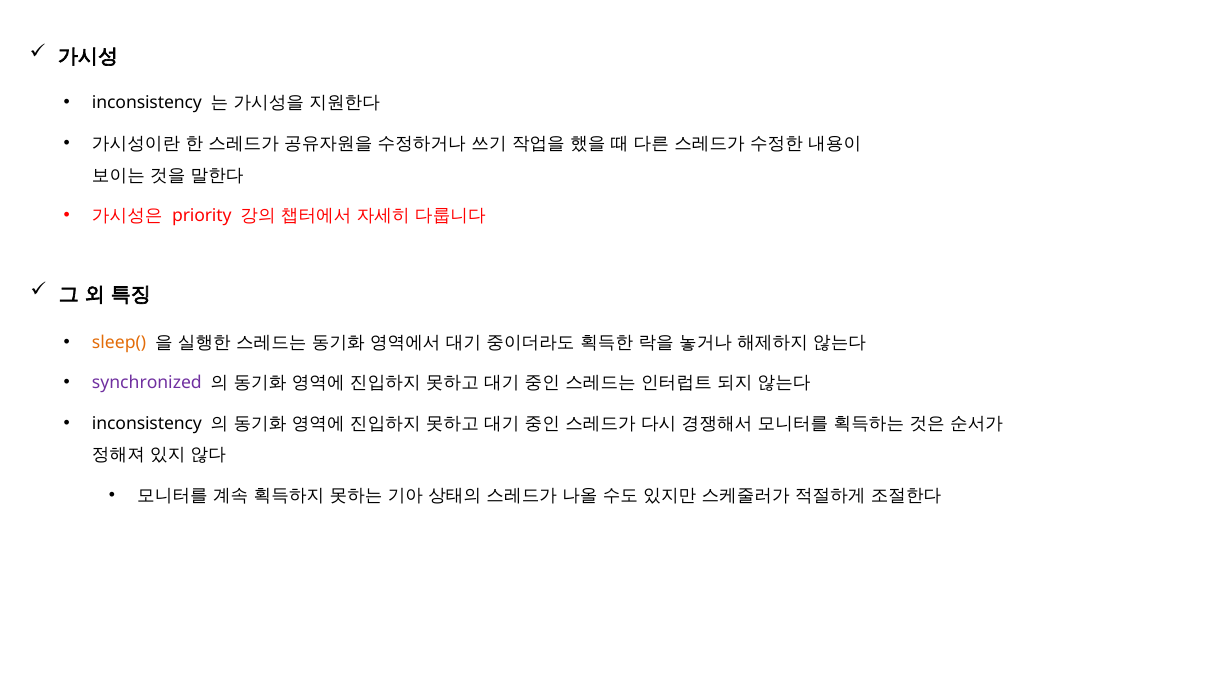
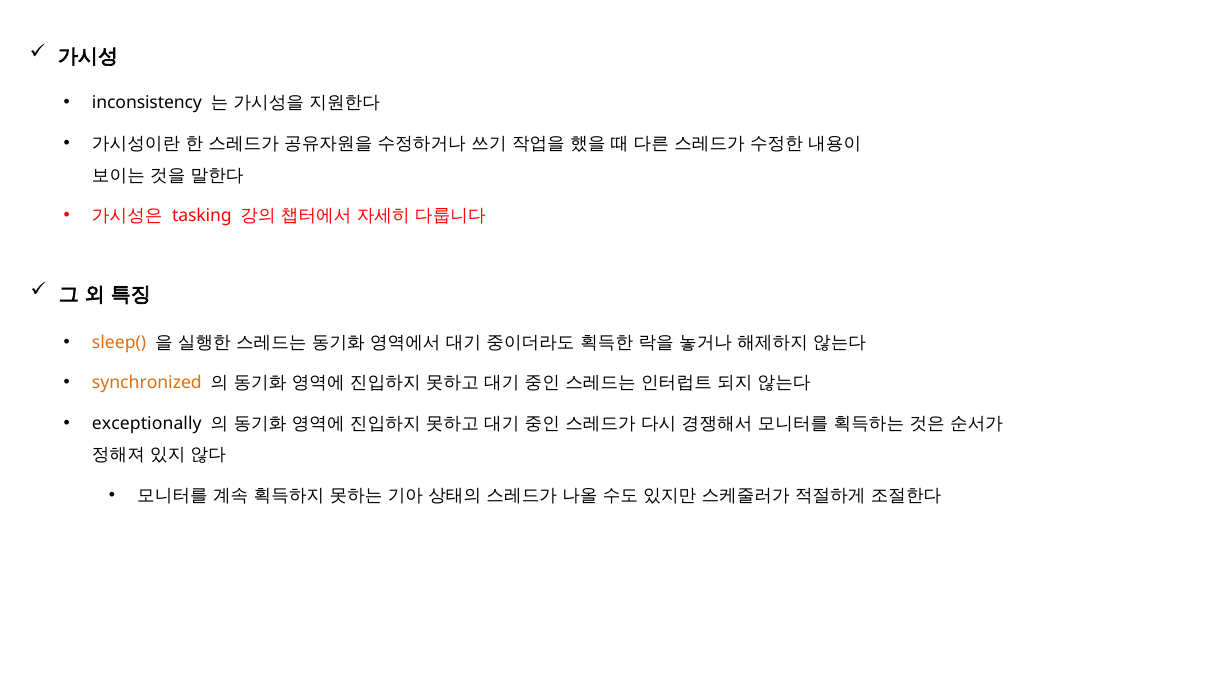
priority: priority -> tasking (202, 216)
synchronized colour: purple -> orange (147, 383)
inconsistency: inconsistency -> exceptionally (147, 423)
